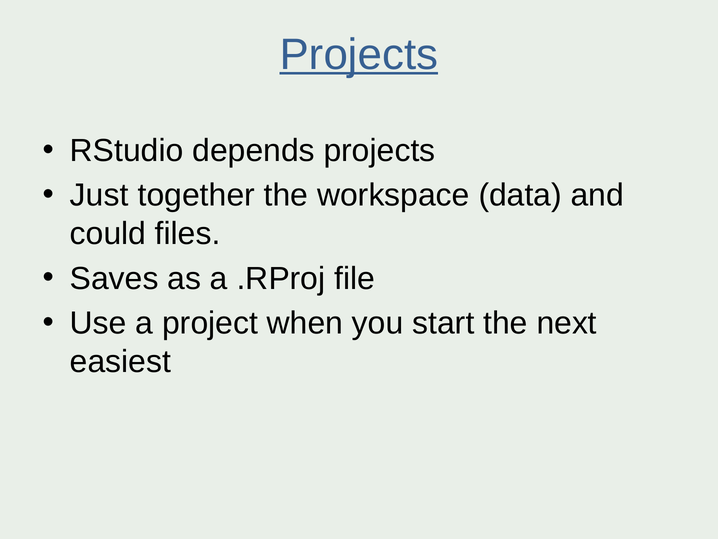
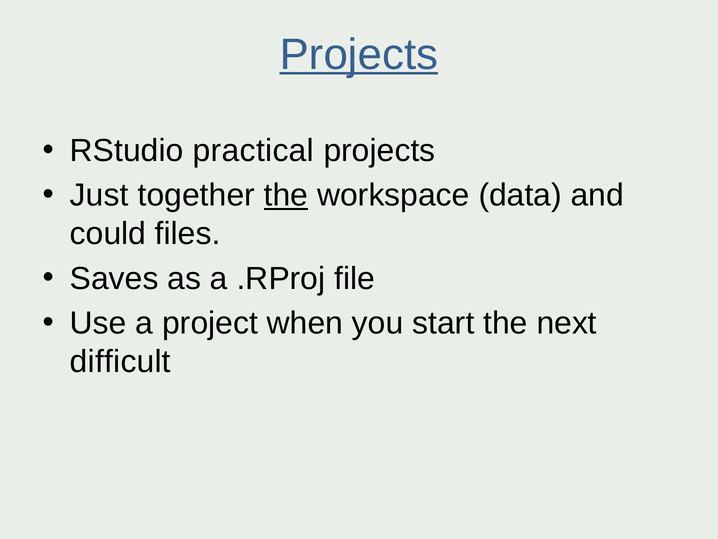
depends: depends -> practical (253, 151)
the underline: none -> present (286, 195)
easiest: easiest -> difficult (120, 361)
